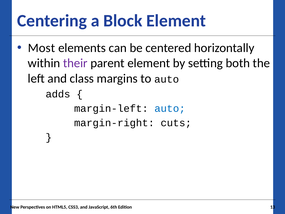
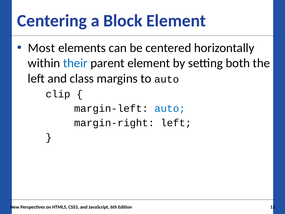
their colour: purple -> blue (75, 63)
adds: adds -> clip (58, 94)
margin-right cuts: cuts -> left (176, 123)
